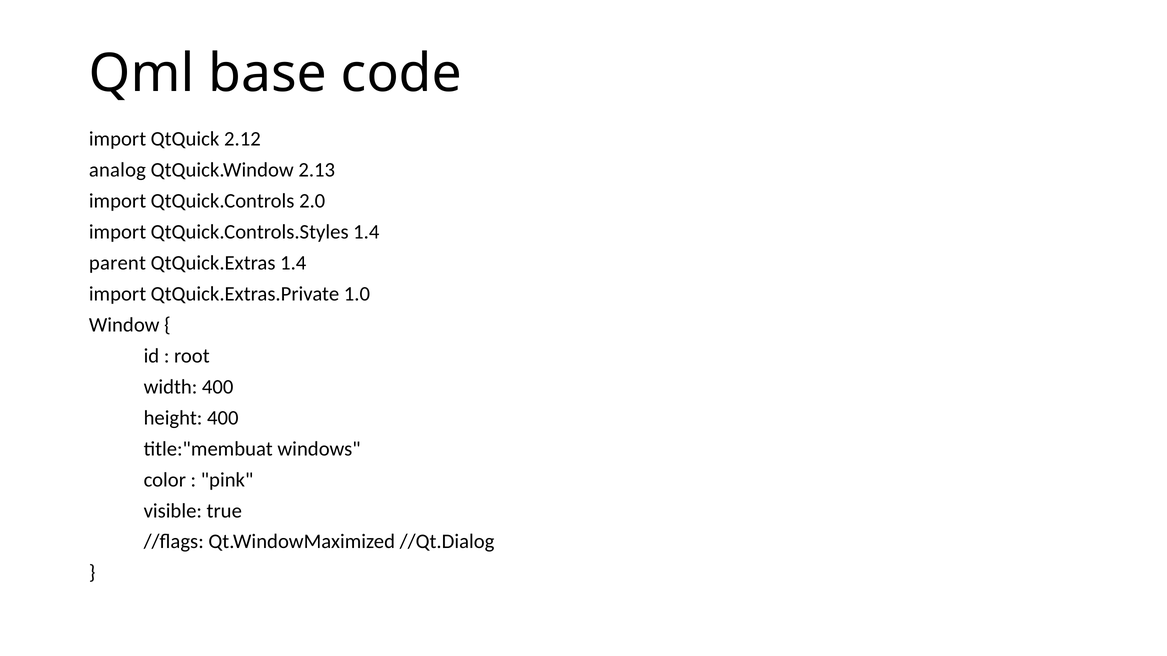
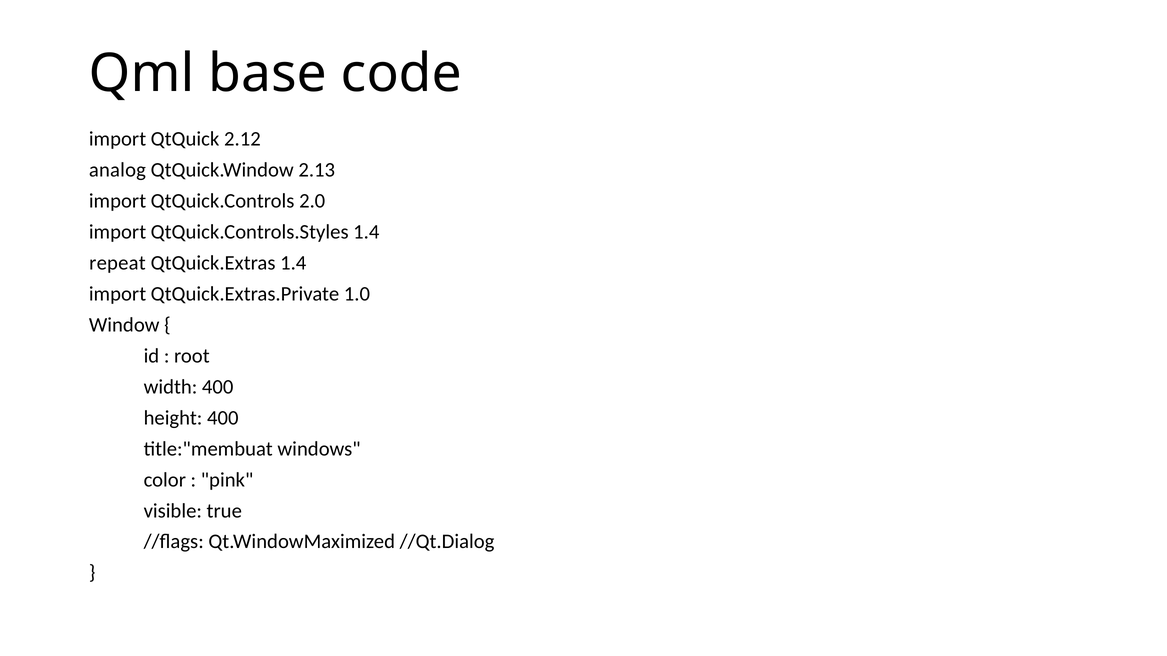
parent: parent -> repeat (117, 263)
